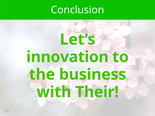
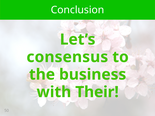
innovation: innovation -> consensus (67, 57)
